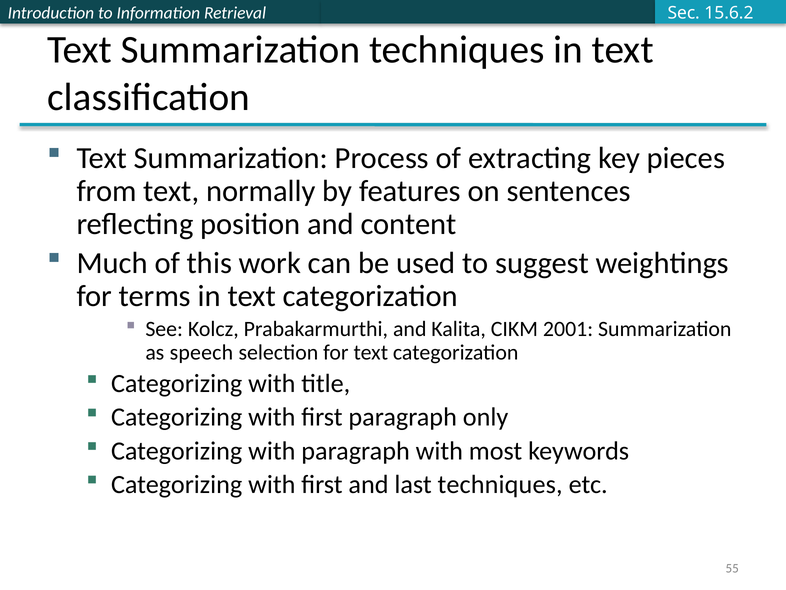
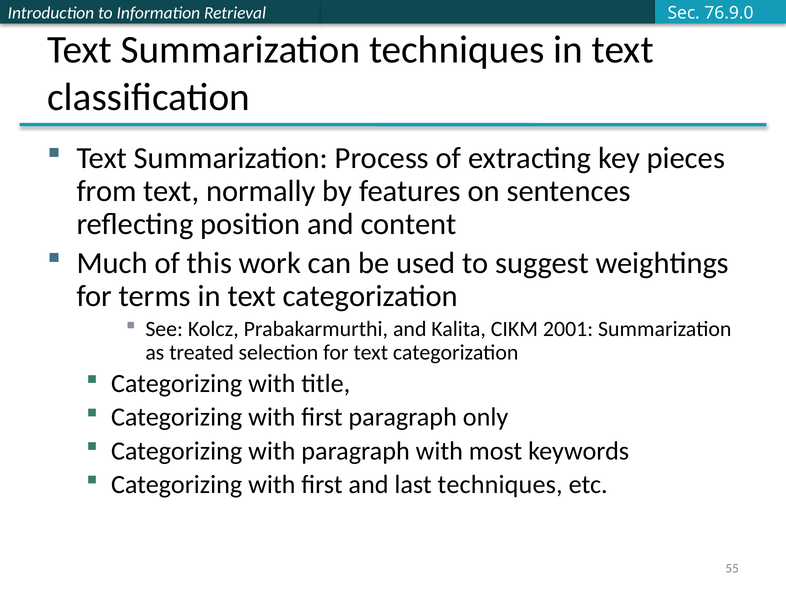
15.6.2: 15.6.2 -> 76.9.0 (729, 13)
speech: speech -> treated (202, 352)
